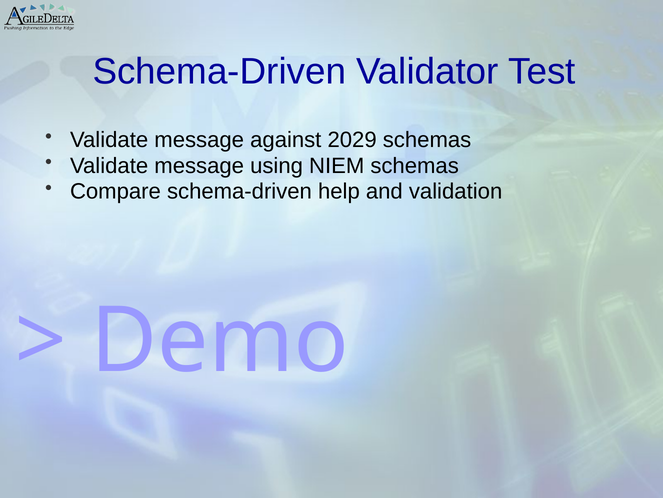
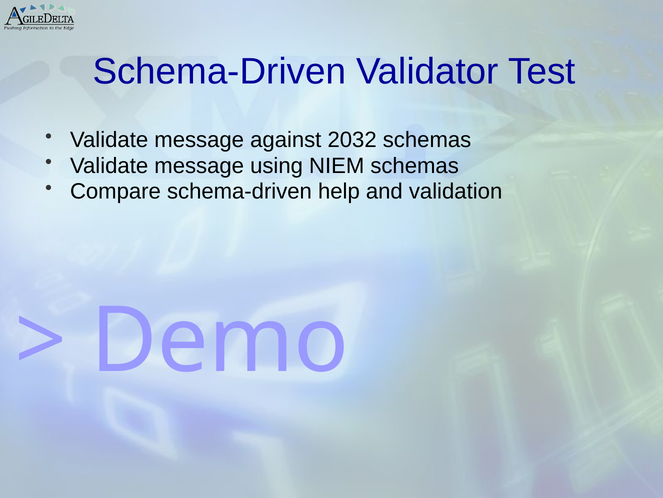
2029: 2029 -> 2032 (352, 140)
